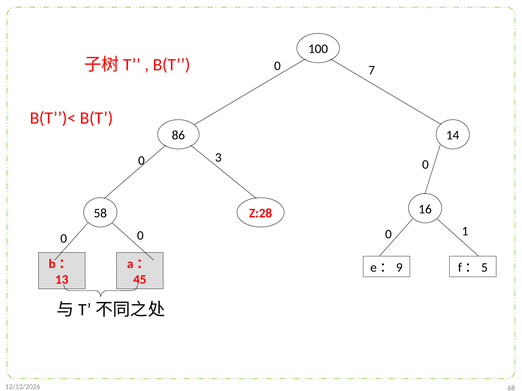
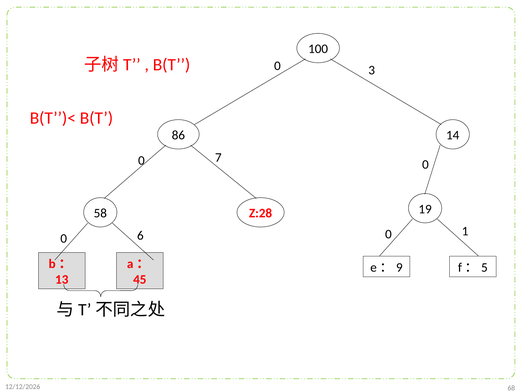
7: 7 -> 3 (372, 70)
3: 3 -> 7 (218, 158)
16: 16 -> 19 (425, 209)
0 0: 0 -> 6 (140, 236)
